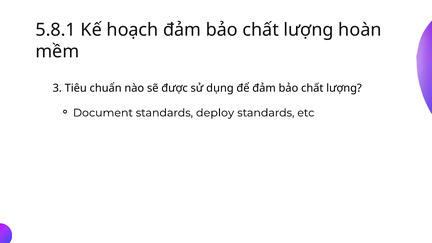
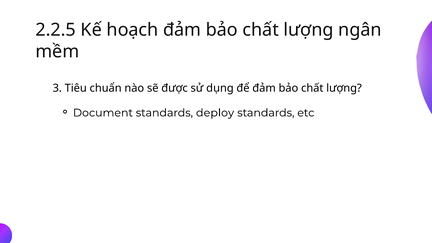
5.8.1: 5.8.1 -> 2.2.5 (56, 30)
hoàn: hoàn -> ngân (360, 30)
